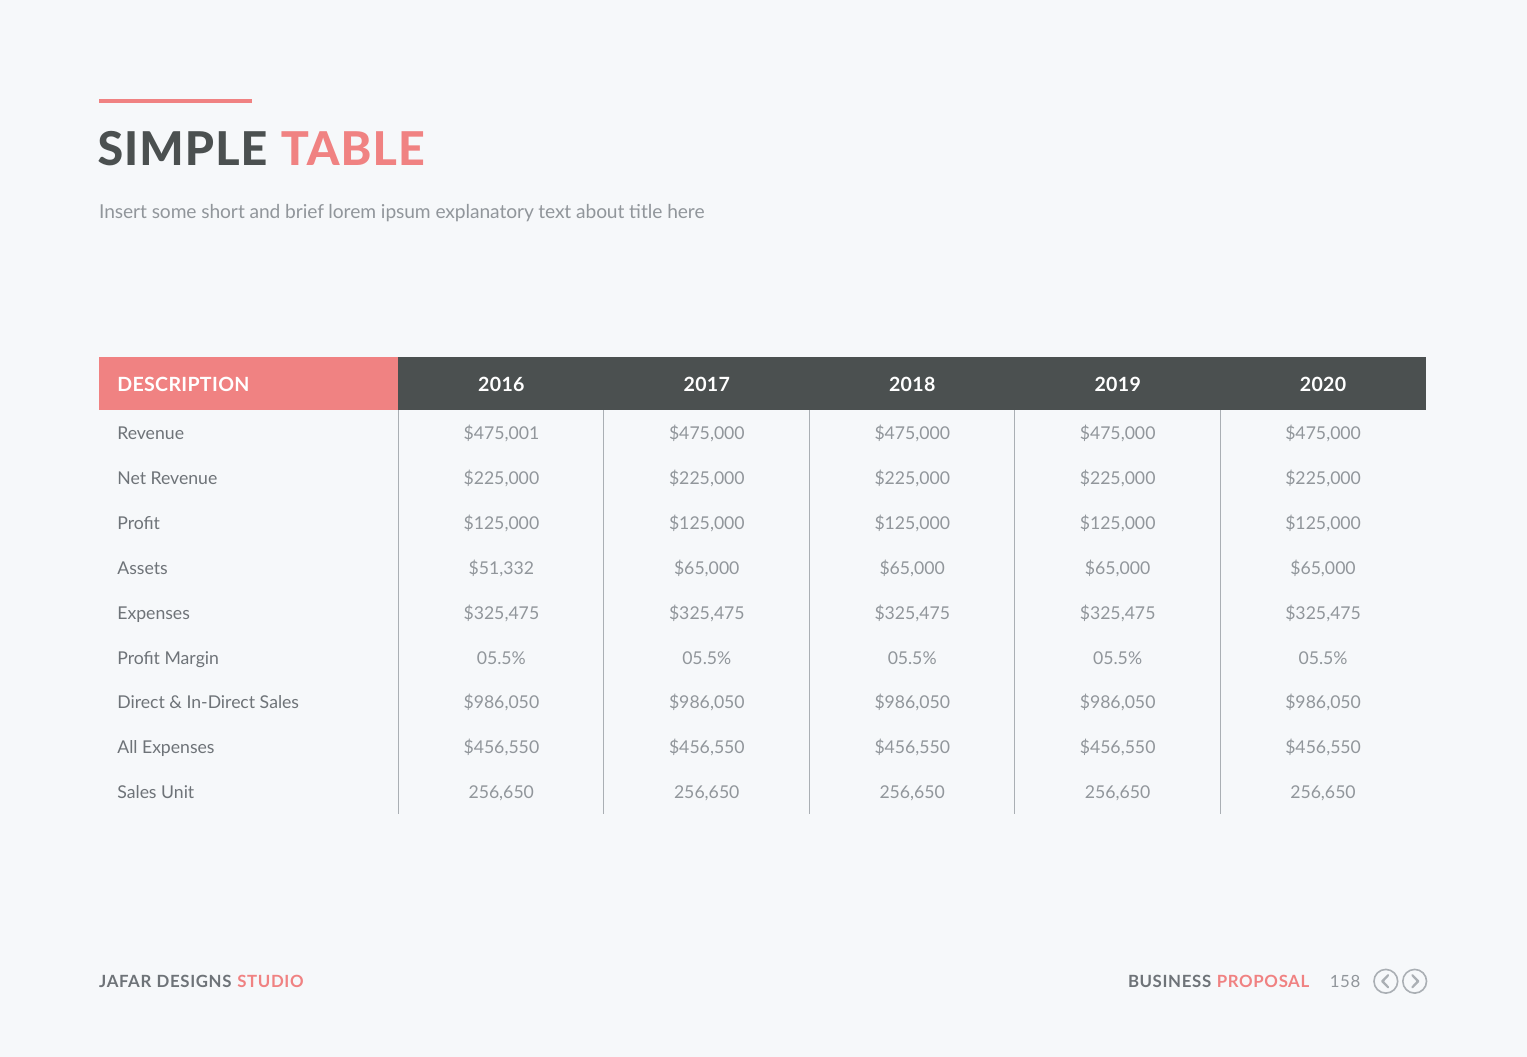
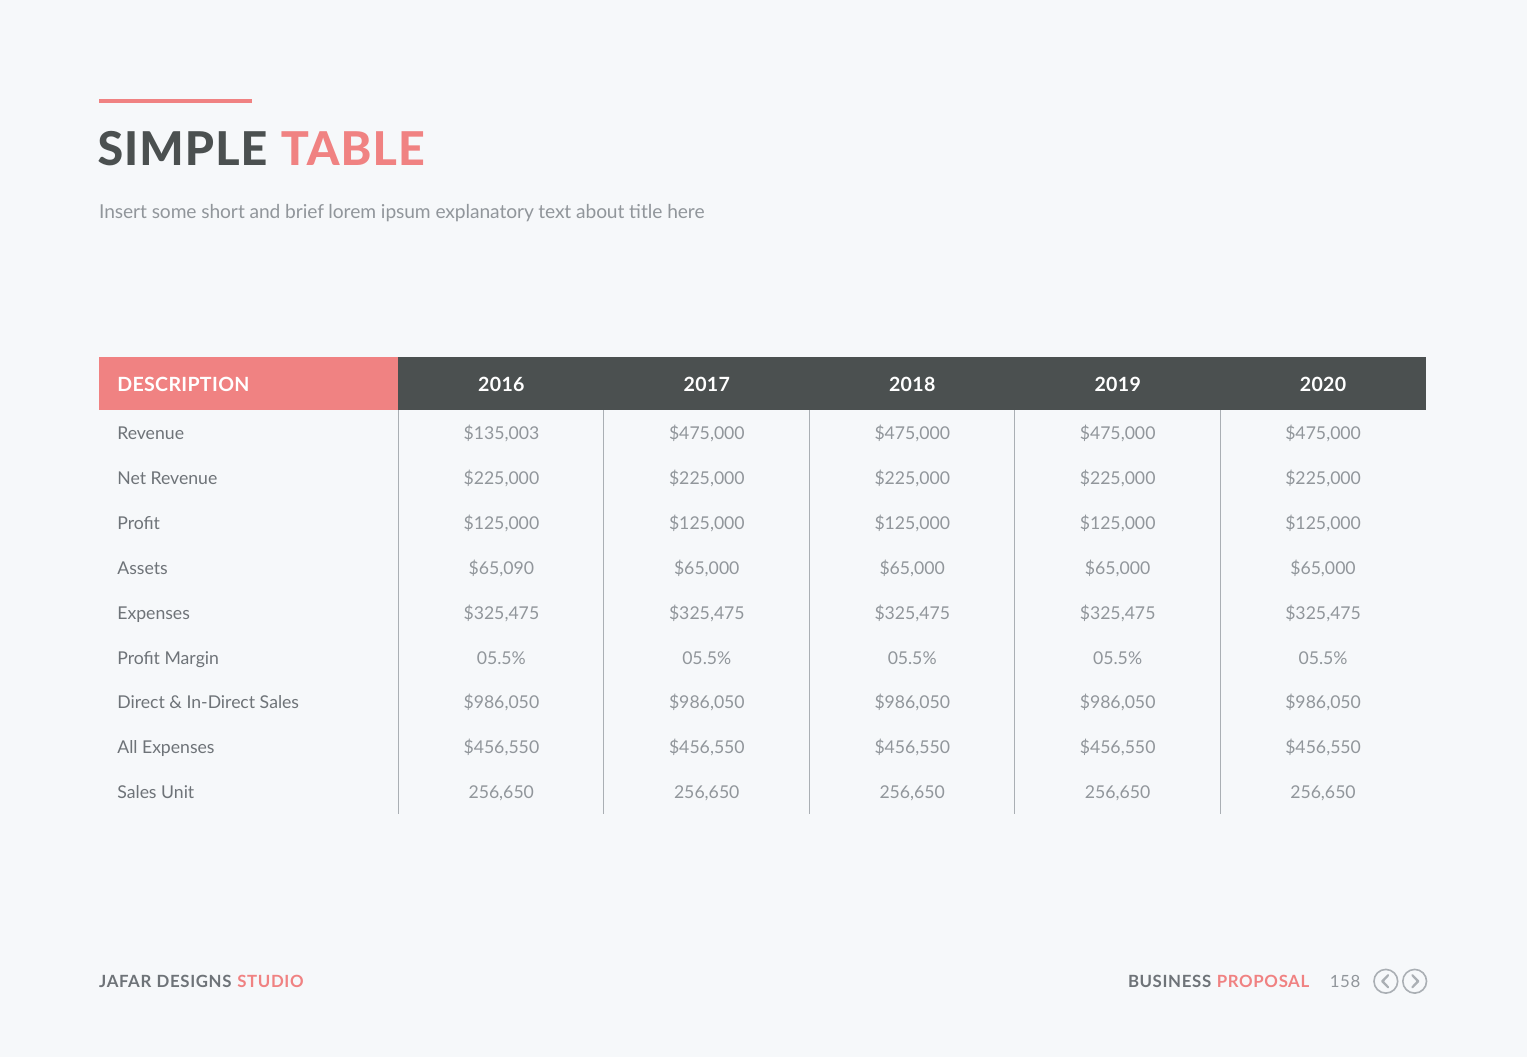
$475,001: $475,001 -> $135,003 (501, 434)
$51,332: $51,332 -> $65,090 (501, 569)
